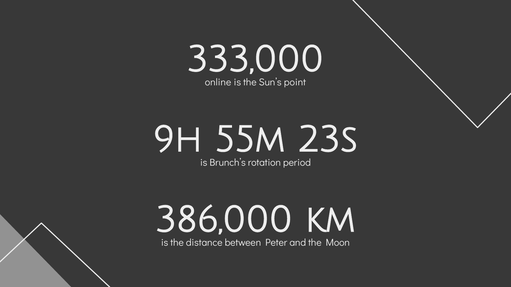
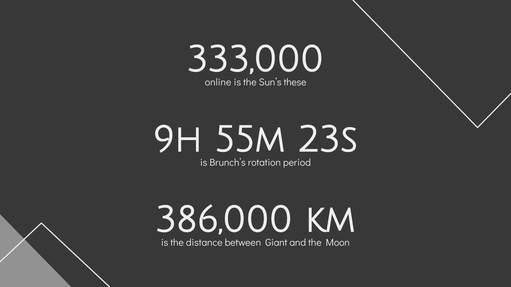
point: point -> these (295, 82)
Peter: Peter -> Giant (276, 243)
